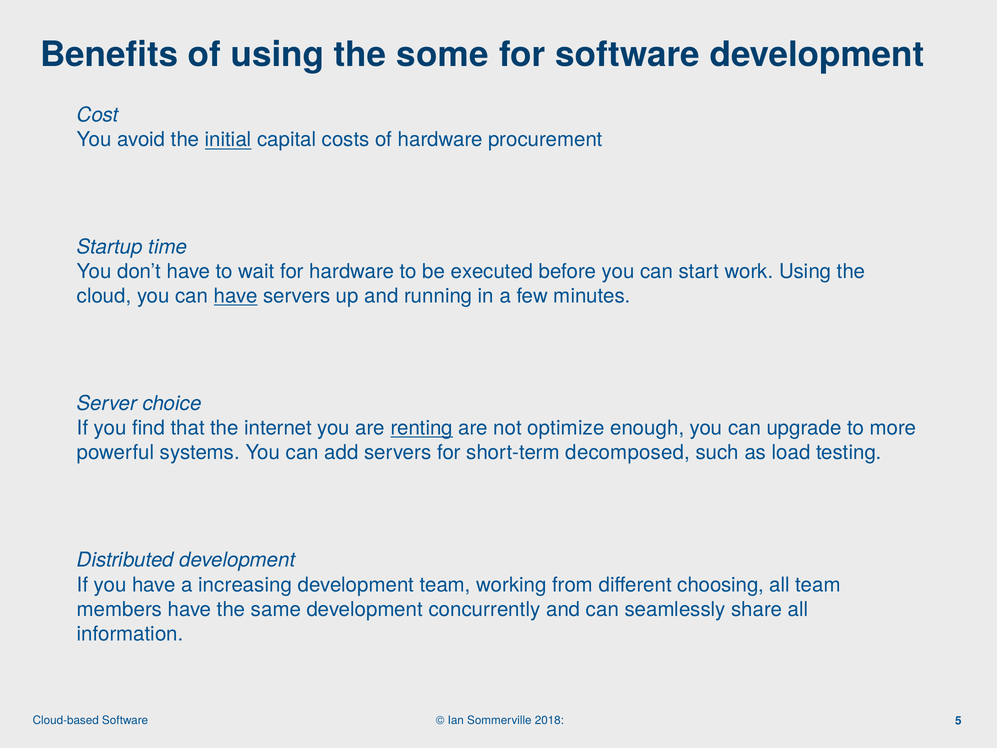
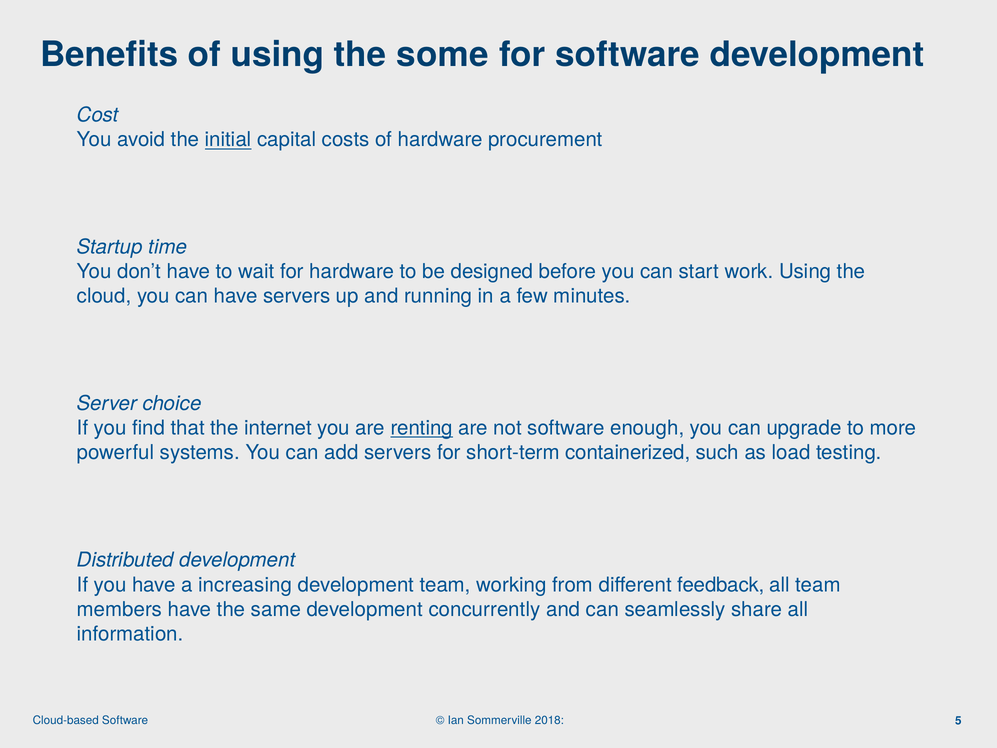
executed: executed -> designed (492, 272)
have underline: present -> none (236, 296)
not optimize: optimize -> software (566, 428)
decomposed: decomposed -> containerized (628, 453)
choosing: choosing -> feedback (721, 585)
